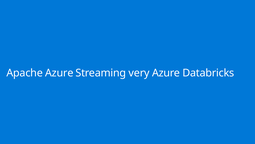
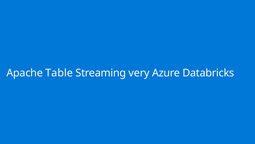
Apache Azure: Azure -> Table (59, 73)
